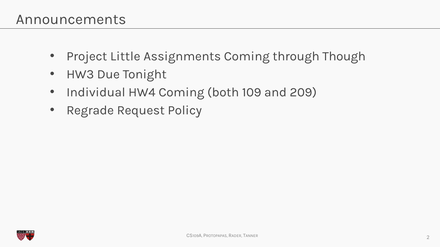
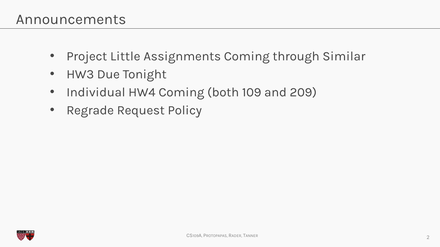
Though: Though -> Similar (344, 57)
